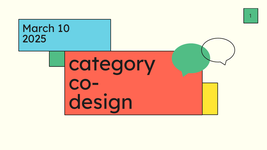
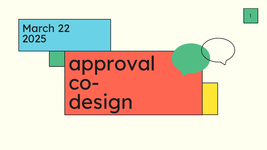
10: 10 -> 22 (64, 29)
category: category -> approval (112, 64)
